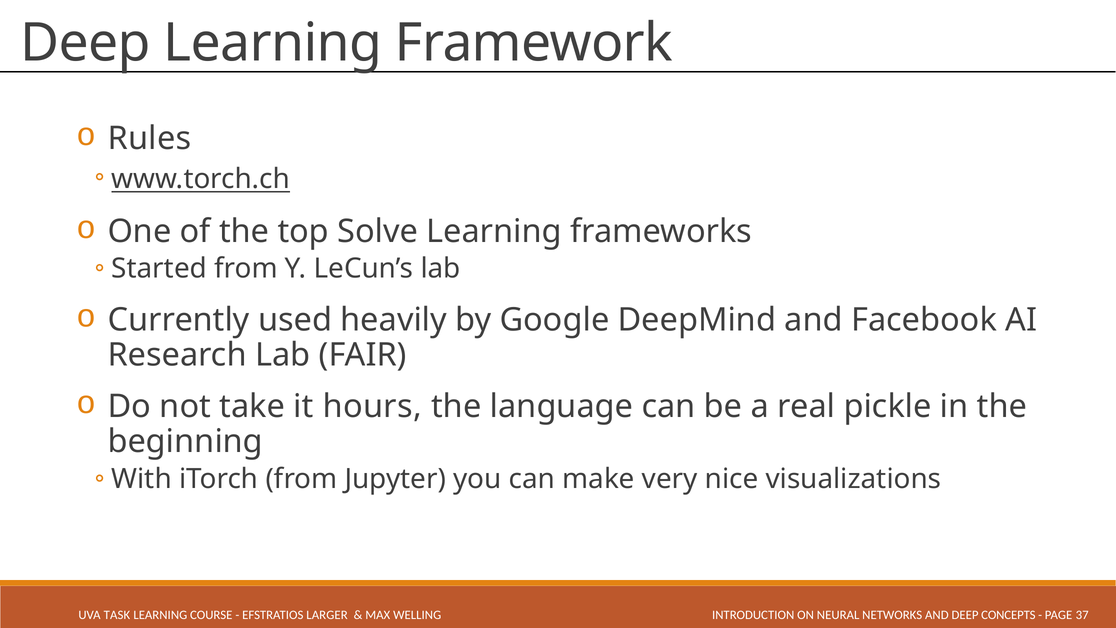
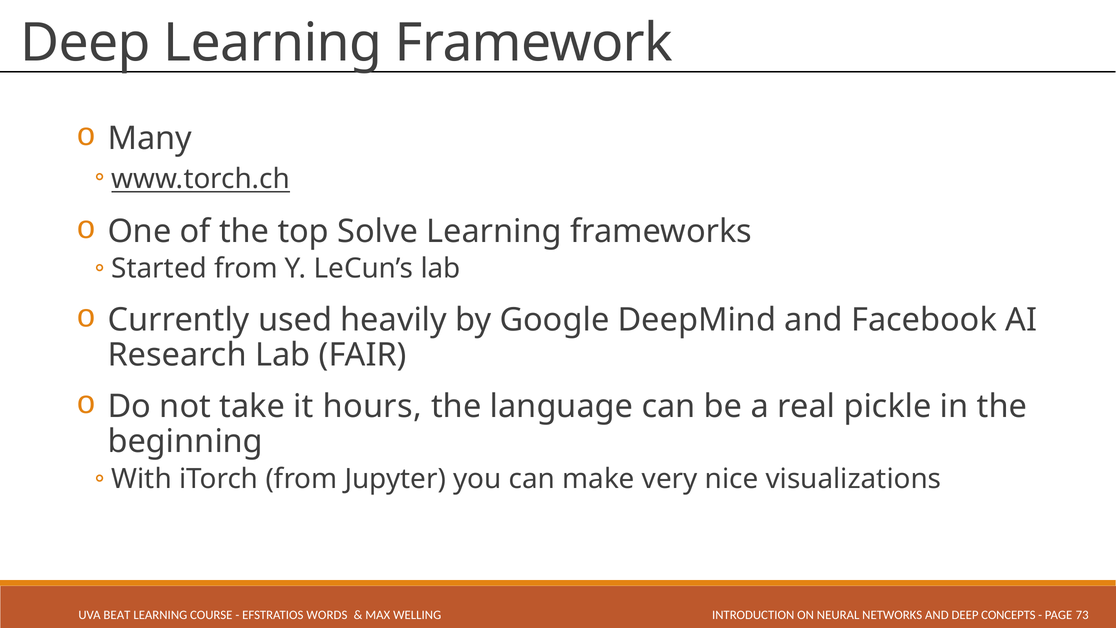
Rules: Rules -> Many (150, 138)
TASK: TASK -> BEAT (117, 615)
LARGER: LARGER -> WORDS (327, 615)
37: 37 -> 73 (1082, 615)
